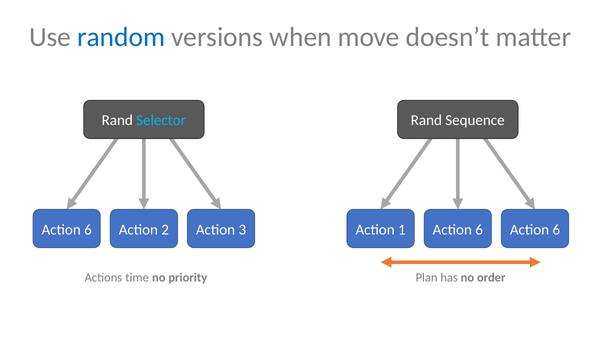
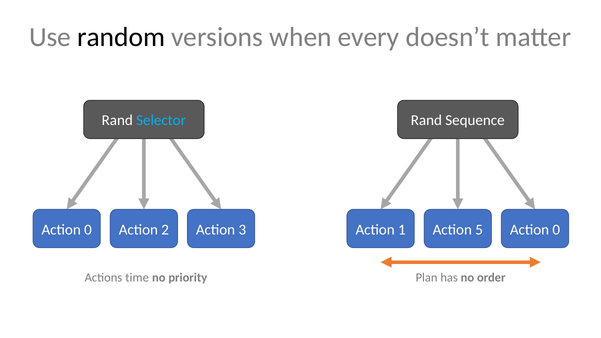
random colour: blue -> black (121, 37)
move: move -> every (369, 37)
6: 6 -> 0 (88, 230)
1 Action 6: 6 -> 5 (479, 230)
6: 6 -> 0 (556, 230)
